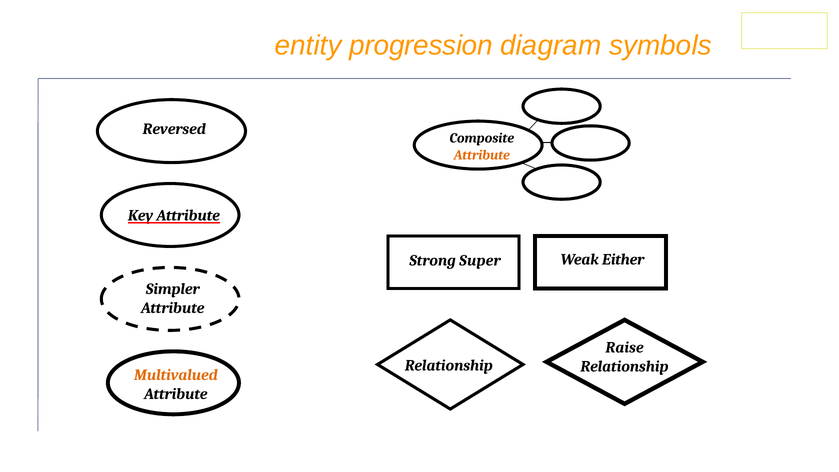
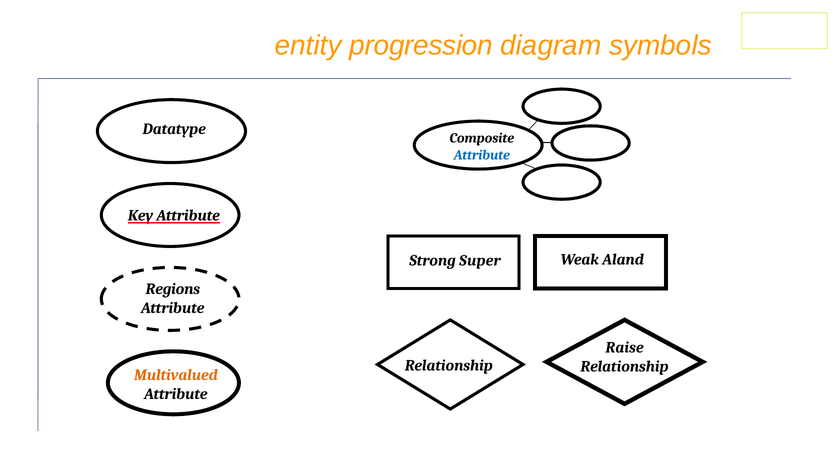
Reversed: Reversed -> Datatype (174, 129)
Attribute colour: orange -> blue (482, 155)
Either: Either -> Aland (623, 260)
Simpler: Simpler -> Regions (173, 289)
